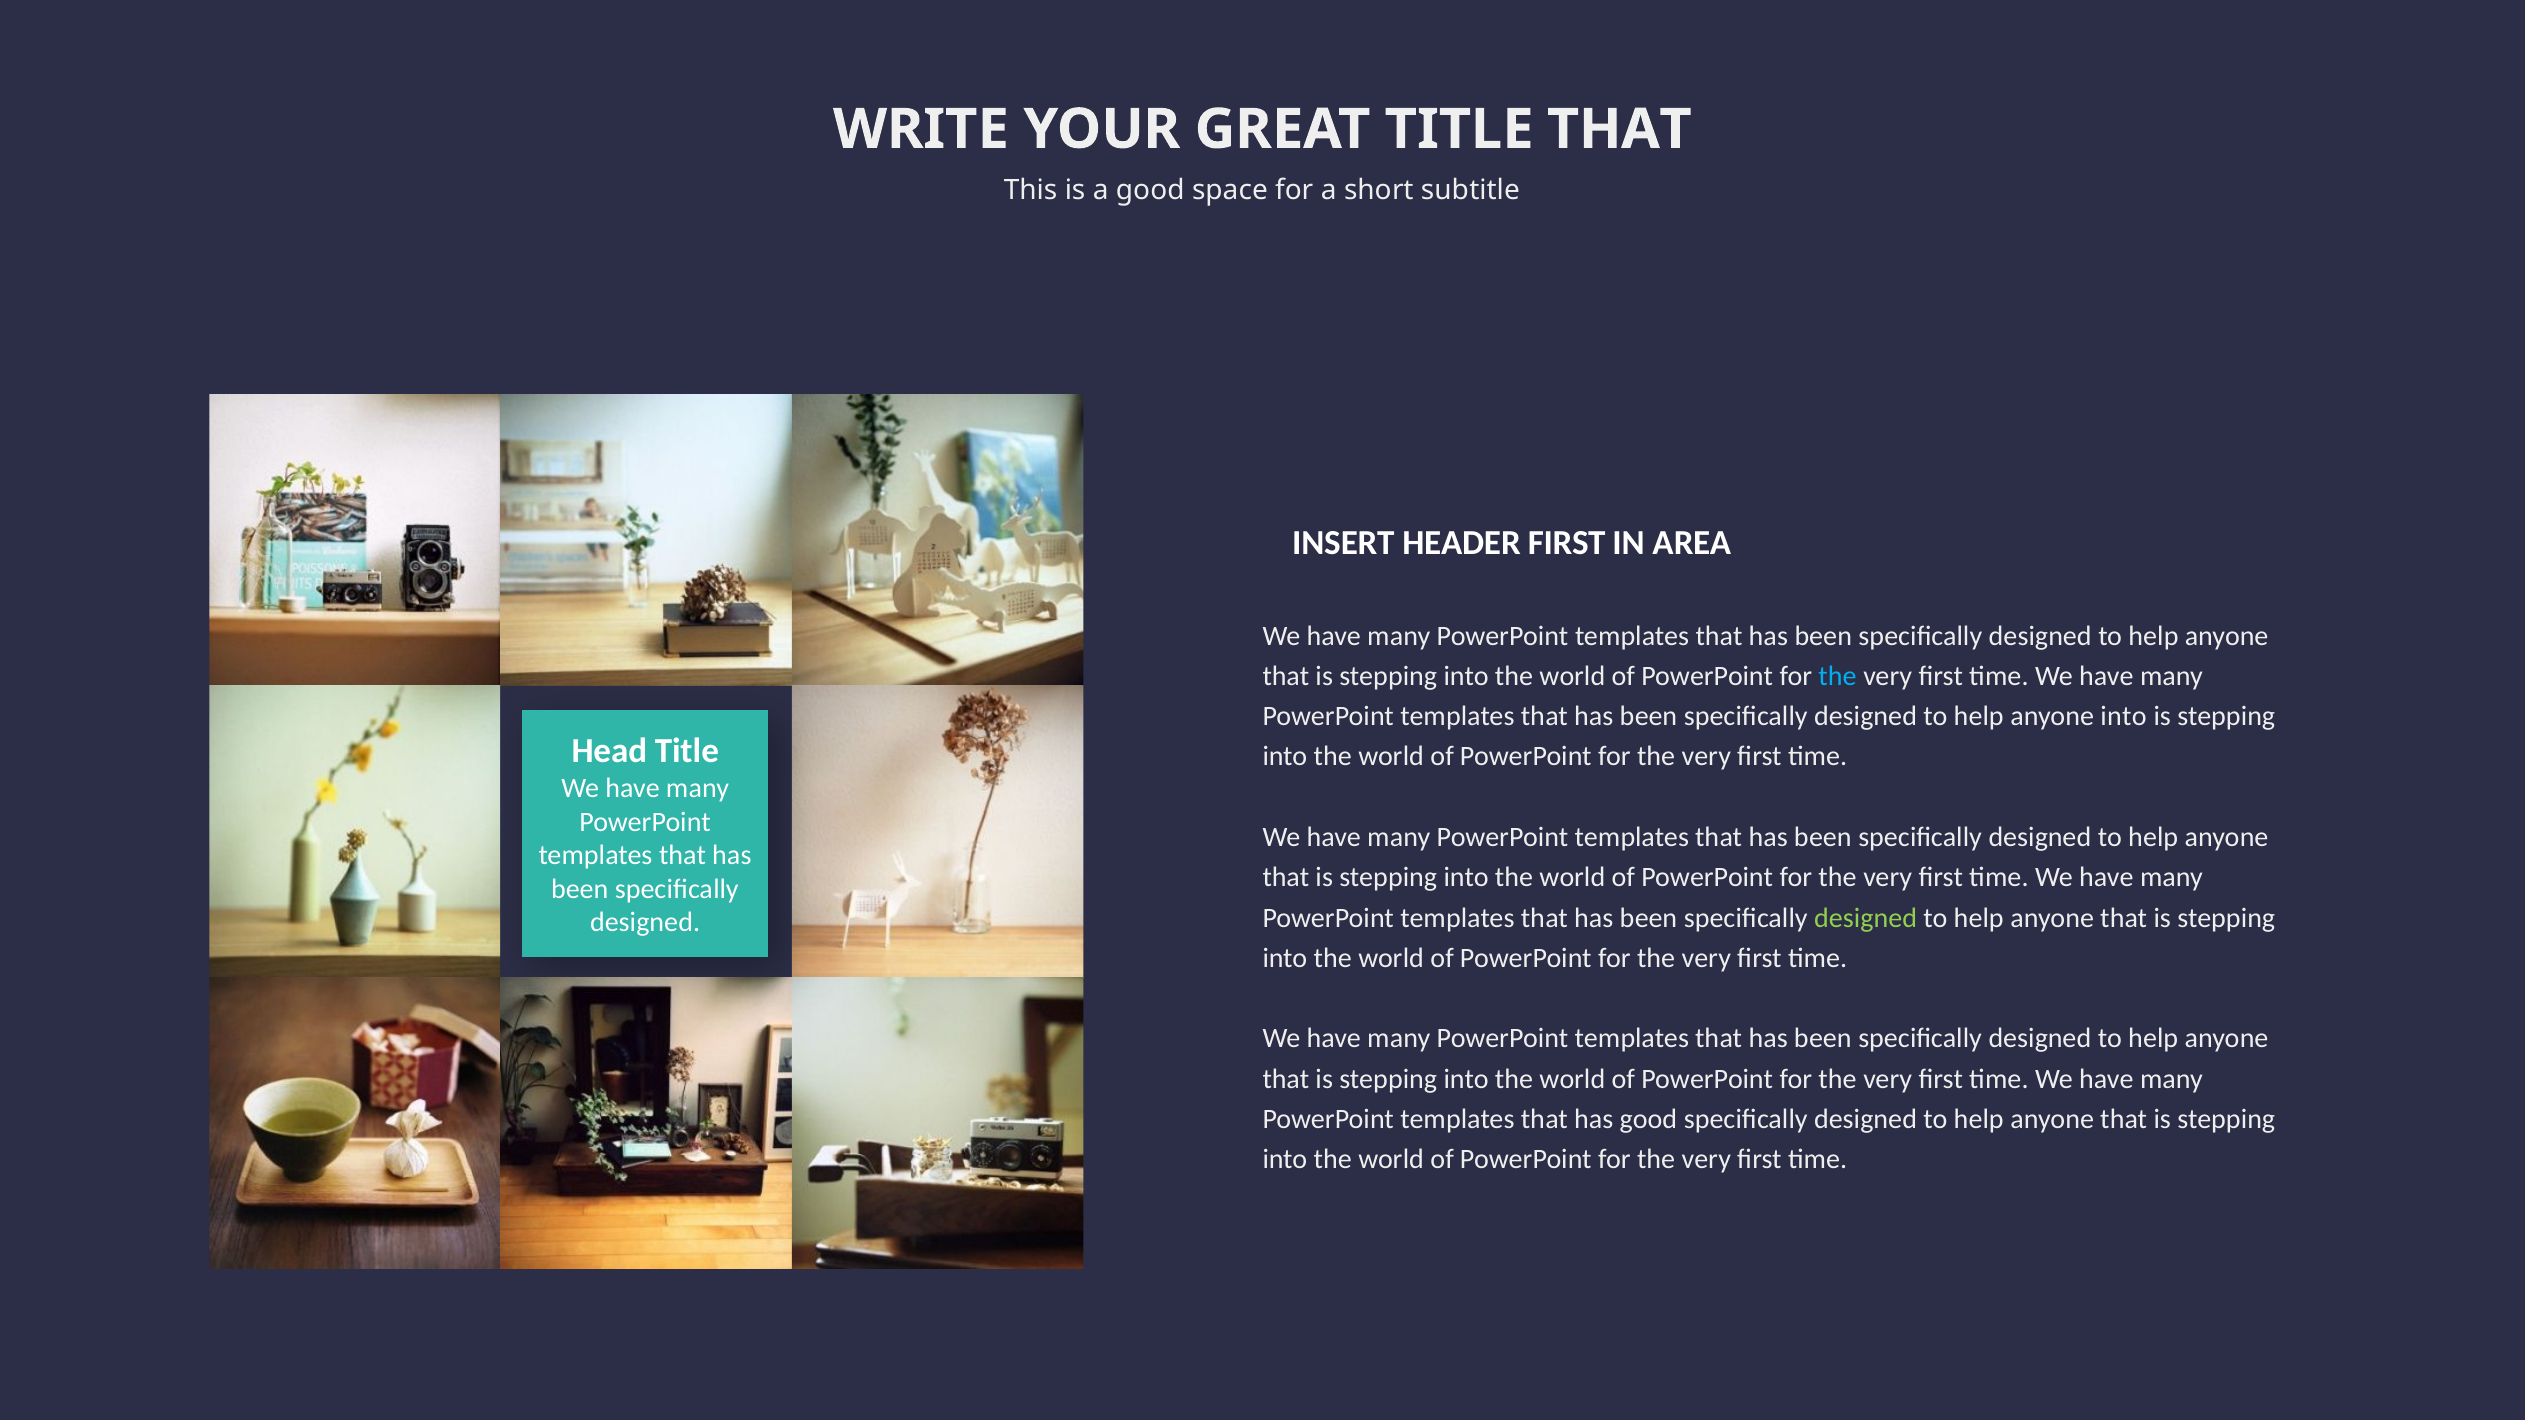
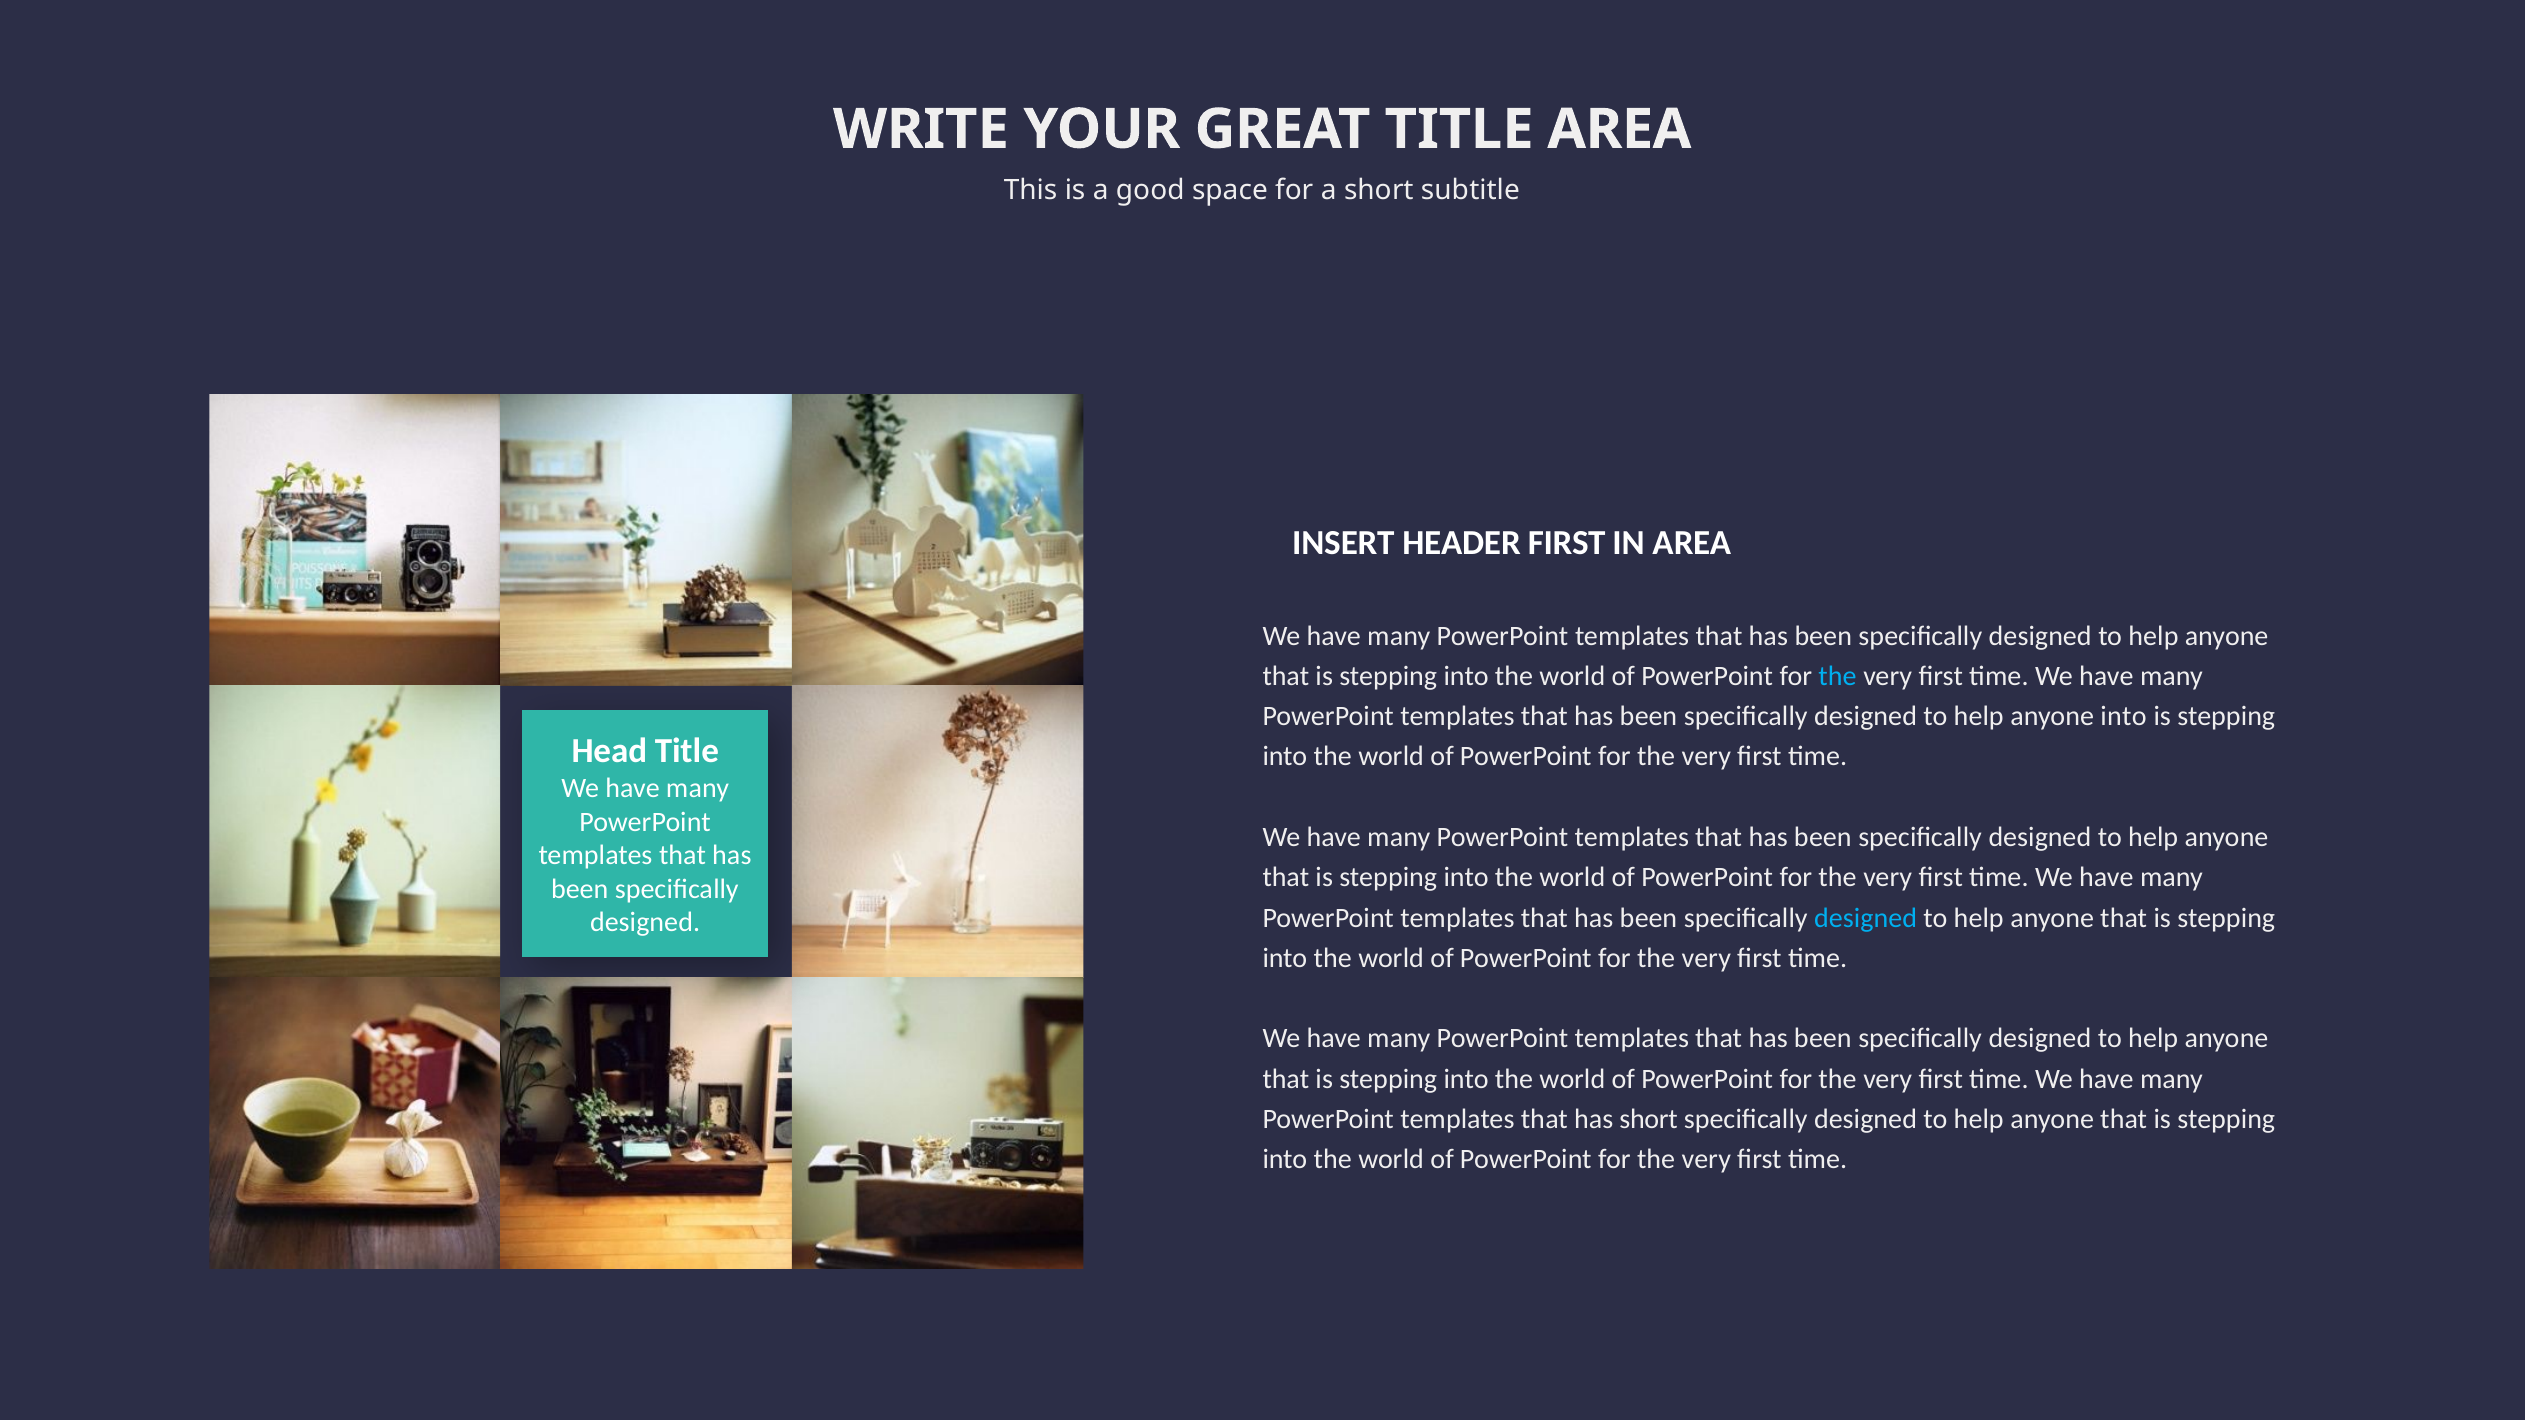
TITLE THAT: THAT -> AREA (1619, 129)
designed colour: light green -> light blue (1866, 918)
has good: good -> short (1649, 1119)
